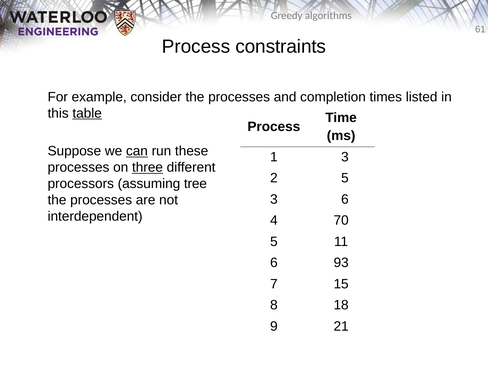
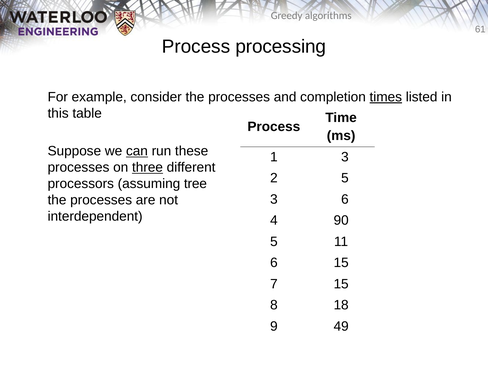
constraints: constraints -> processing (281, 46)
times underline: none -> present (386, 97)
table underline: present -> none (87, 113)
70: 70 -> 90 (341, 220)
6 93: 93 -> 15 (341, 263)
21: 21 -> 49 (341, 326)
